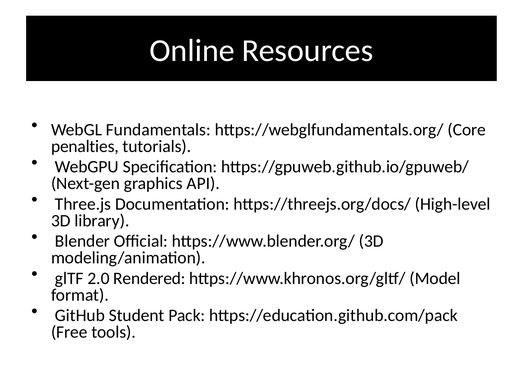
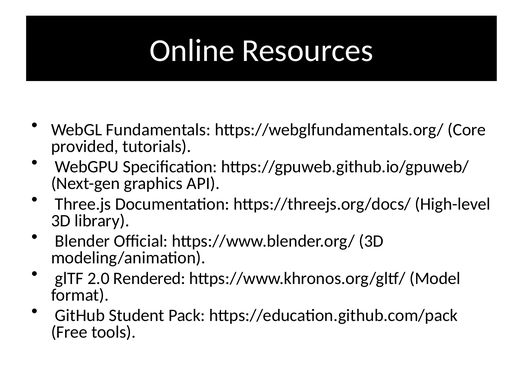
penalties: penalties -> provided (85, 146)
